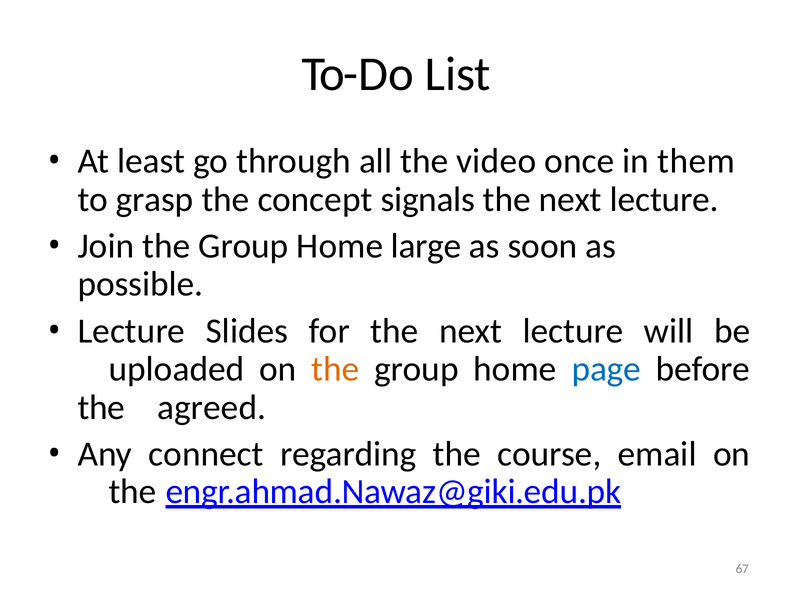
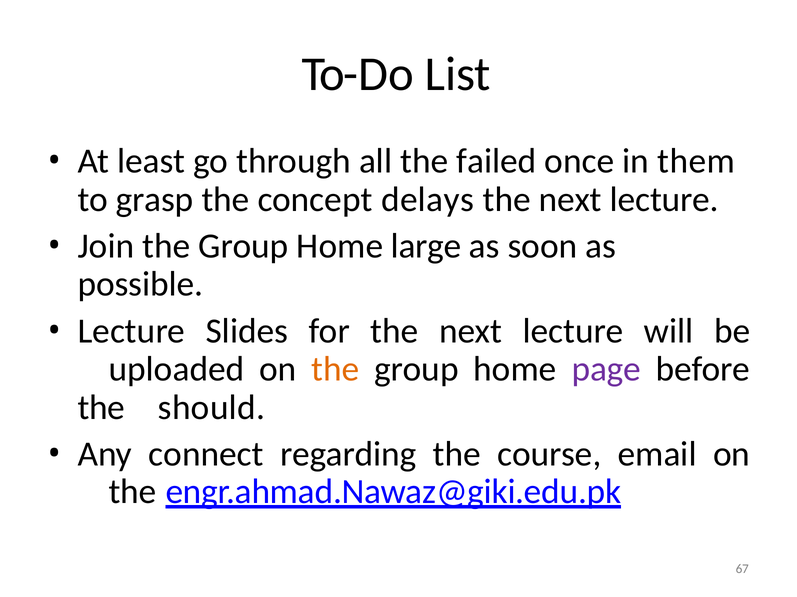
video: video -> failed (496, 161)
signals: signals -> delays (428, 200)
page colour: blue -> purple (606, 370)
agreed: agreed -> should (212, 408)
